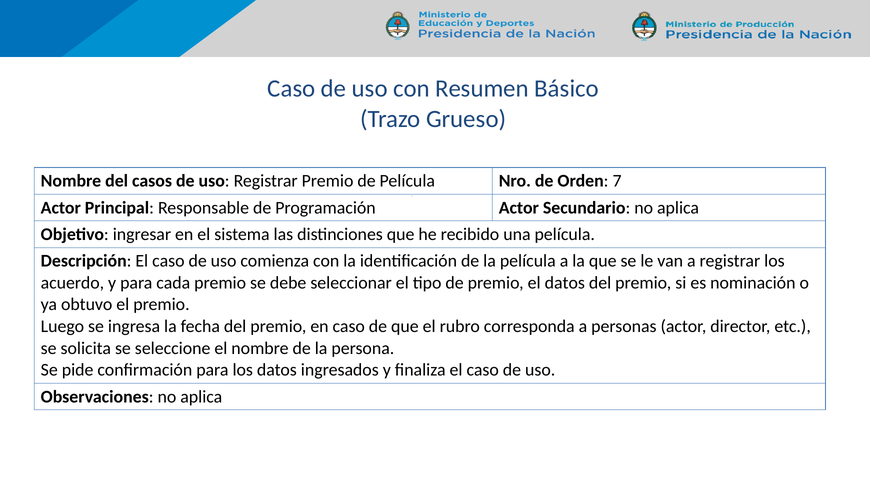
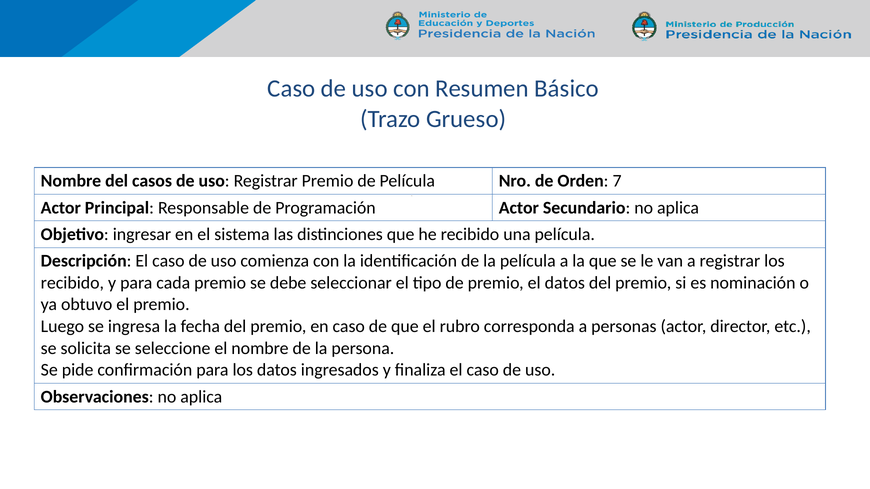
acuerdo: acuerdo -> recibido (72, 283)
